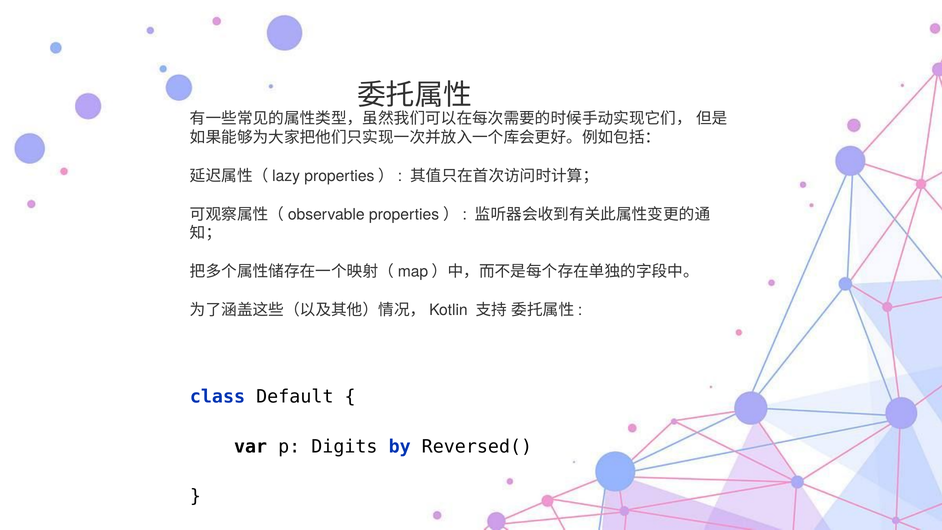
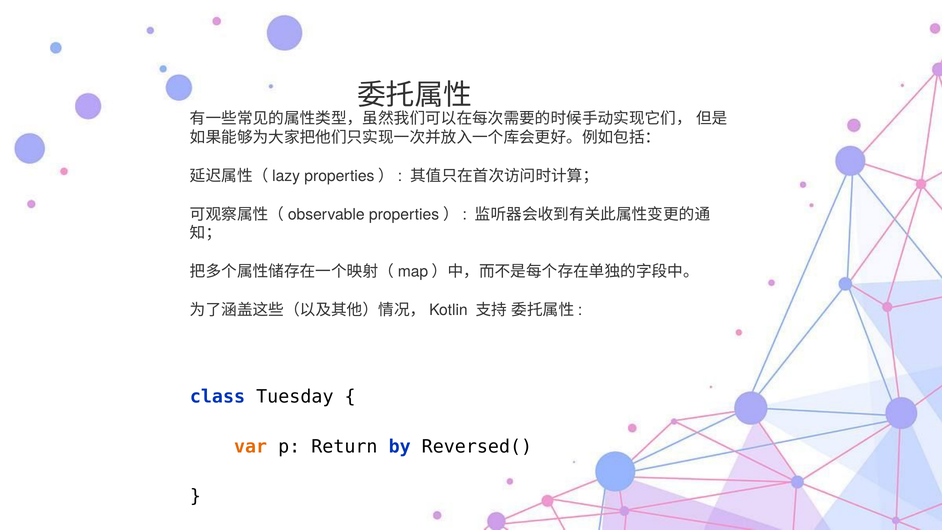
Default: Default -> Tuesday (295, 397)
var colour: black -> orange (251, 447)
Digits: Digits -> Return (344, 447)
